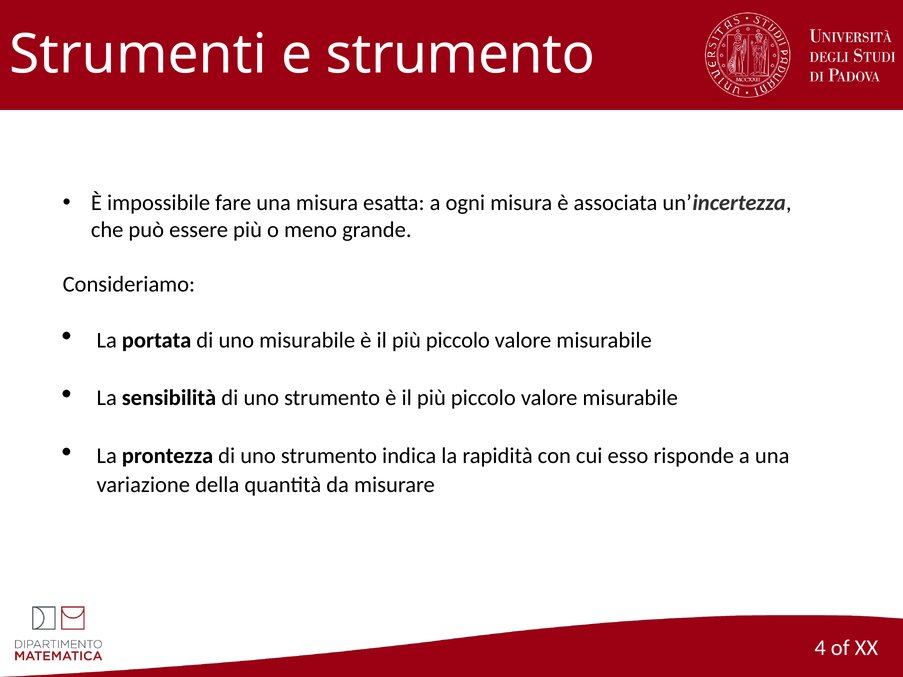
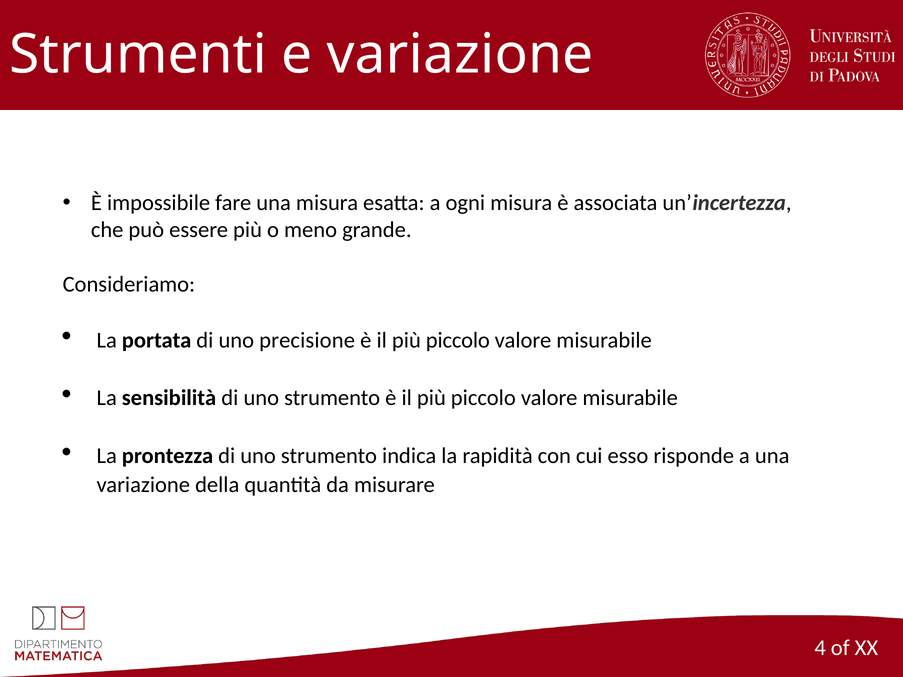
e strumento: strumento -> variazione (460, 55)
uno misurabile: misurabile -> precisione (307, 340)
